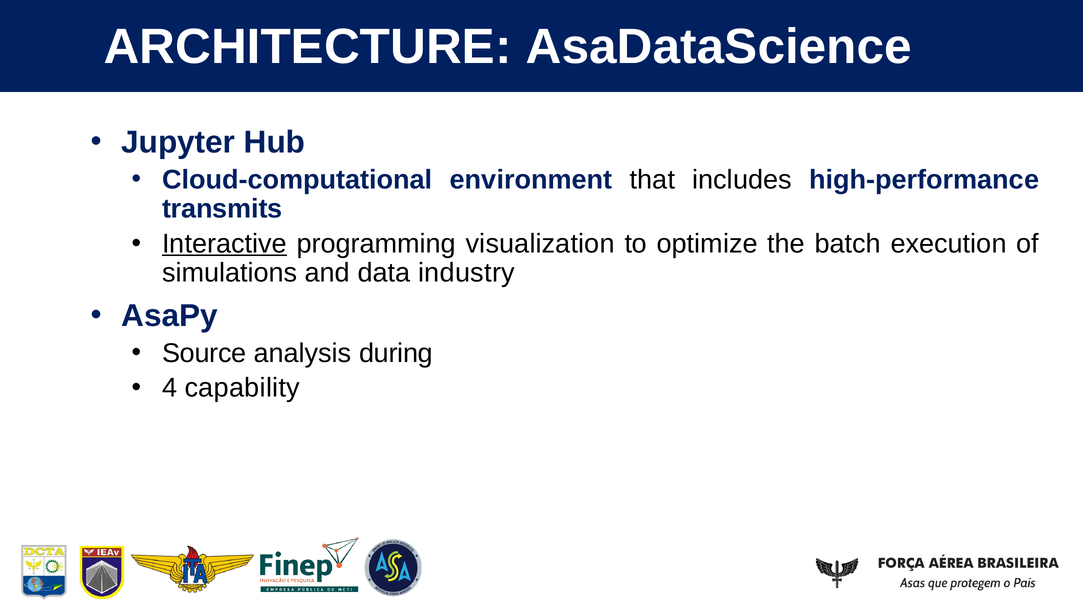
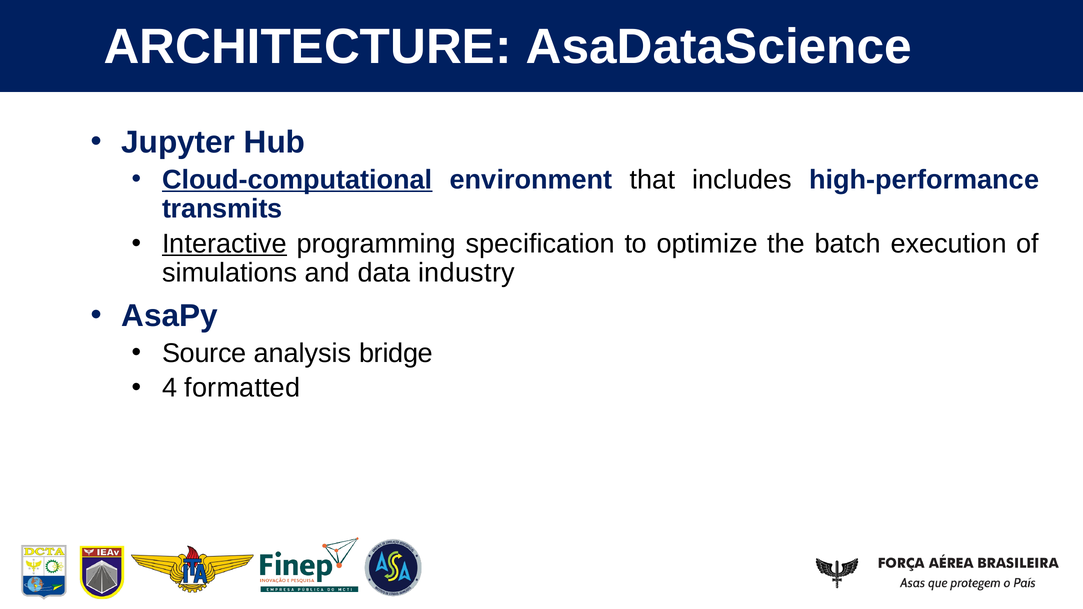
Cloud-computational underline: none -> present (297, 180)
visualization: visualization -> specification (540, 244)
during: during -> bridge (396, 353)
capability: capability -> formatted (242, 388)
